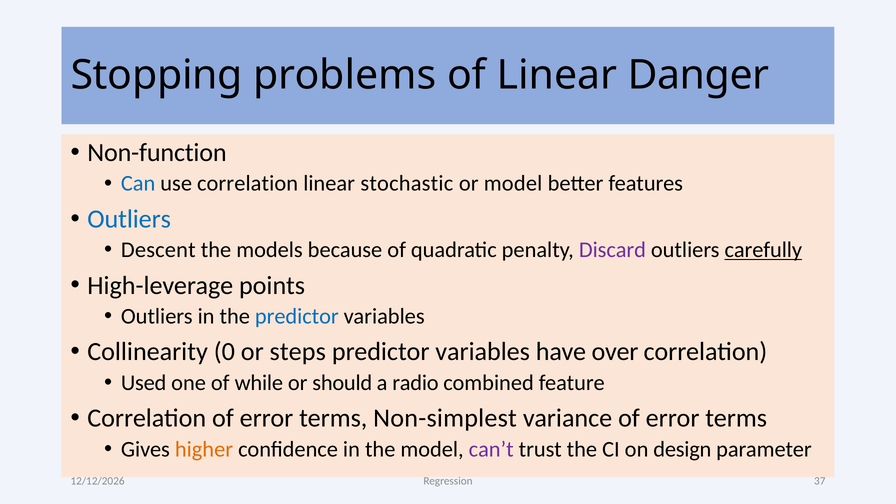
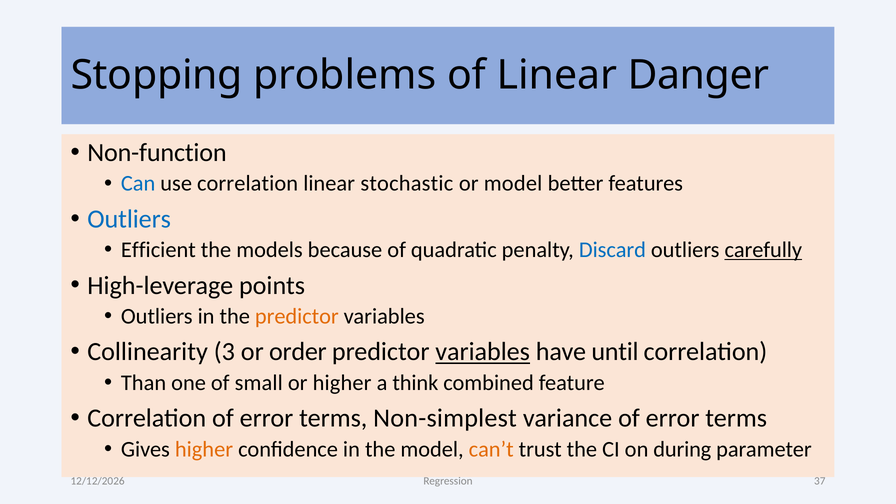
Descent: Descent -> Efficient (158, 250)
Discard colour: purple -> blue (612, 250)
predictor colour: blue -> orange (297, 316)
0: 0 -> 3 (224, 352)
steps: steps -> order (298, 352)
variables underline: none -> present (483, 352)
over: over -> until (615, 352)
Used: Used -> Than (144, 383)
while: while -> small (259, 383)
or should: should -> higher (342, 383)
radio: radio -> think (415, 383)
can’t colour: purple -> orange (491, 449)
design: design -> during (682, 449)
